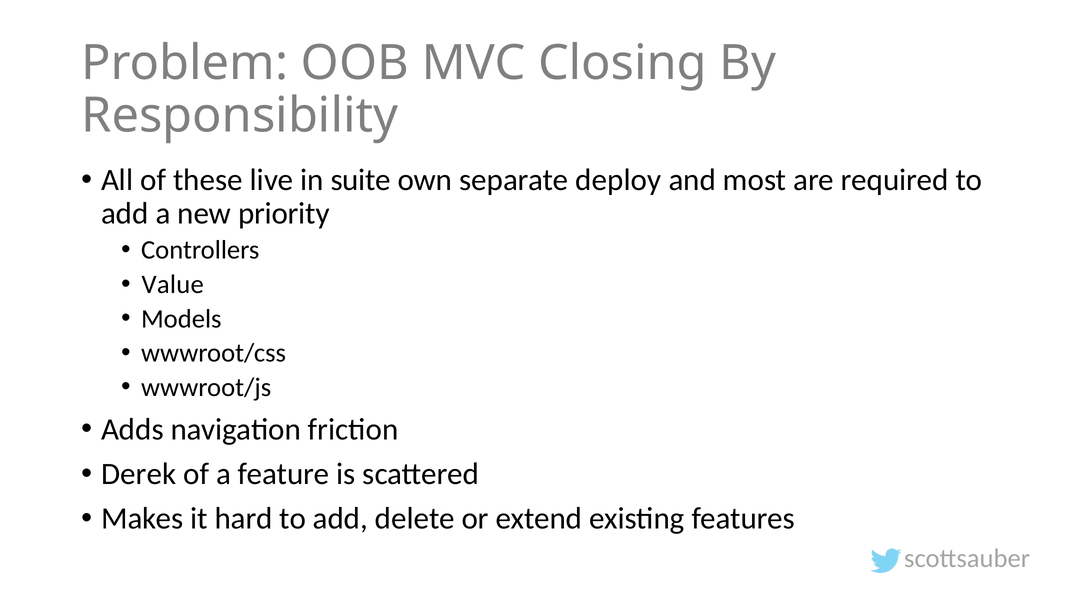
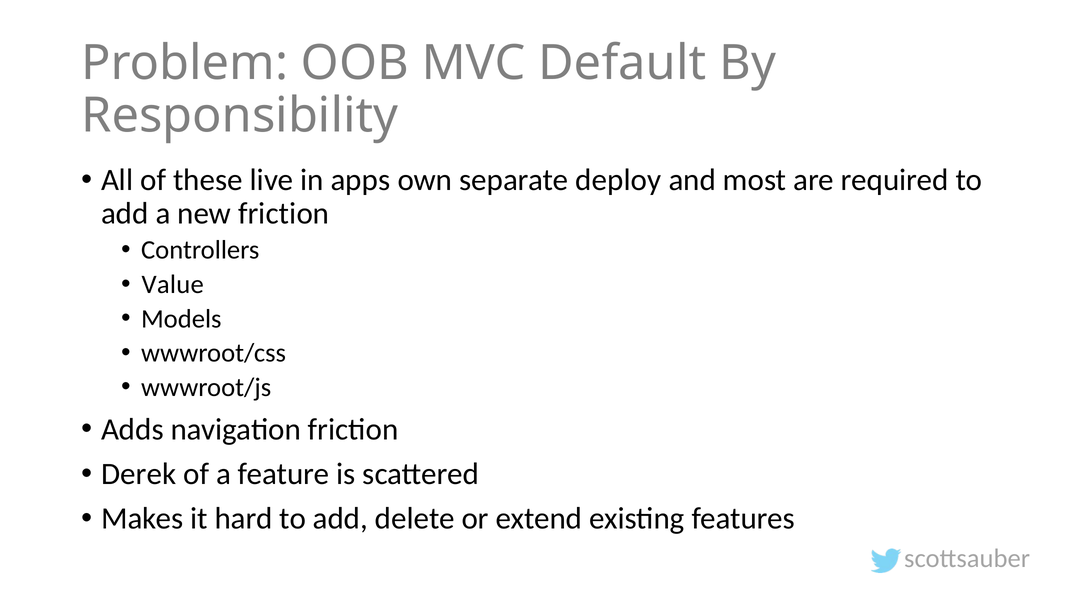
Closing: Closing -> Default (622, 63)
suite: suite -> apps (360, 180)
new priority: priority -> friction (284, 213)
